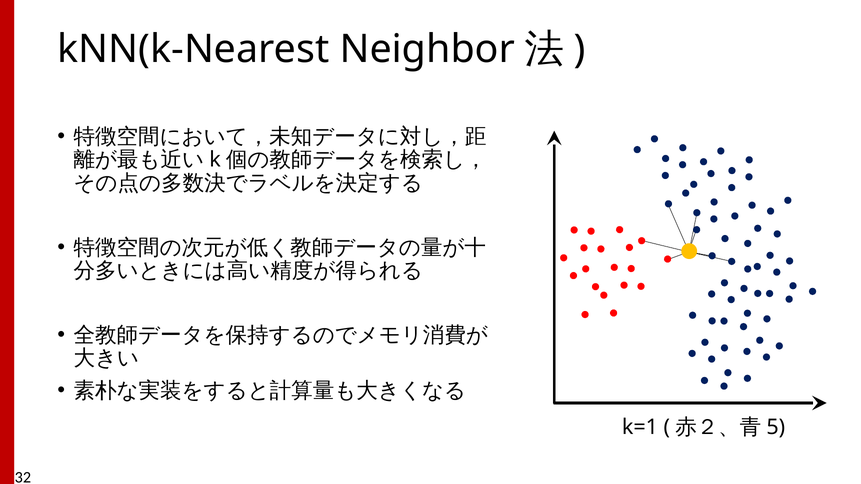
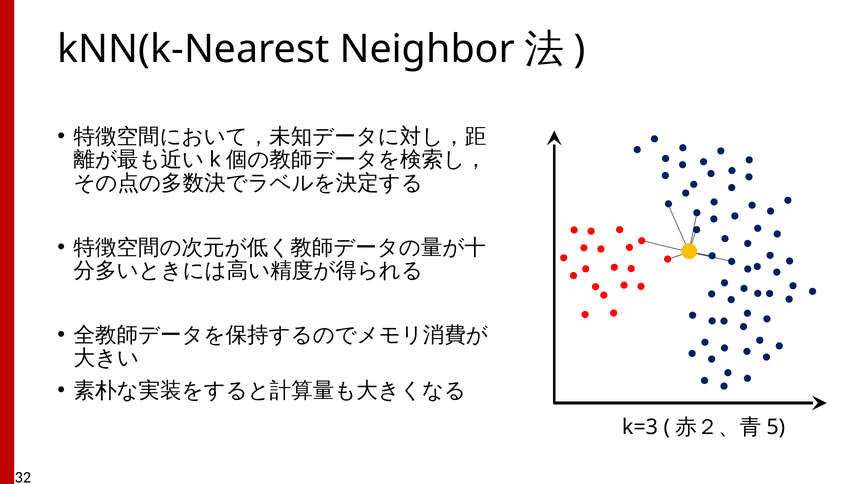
k=1: k=1 -> k=3 (640, 428)
